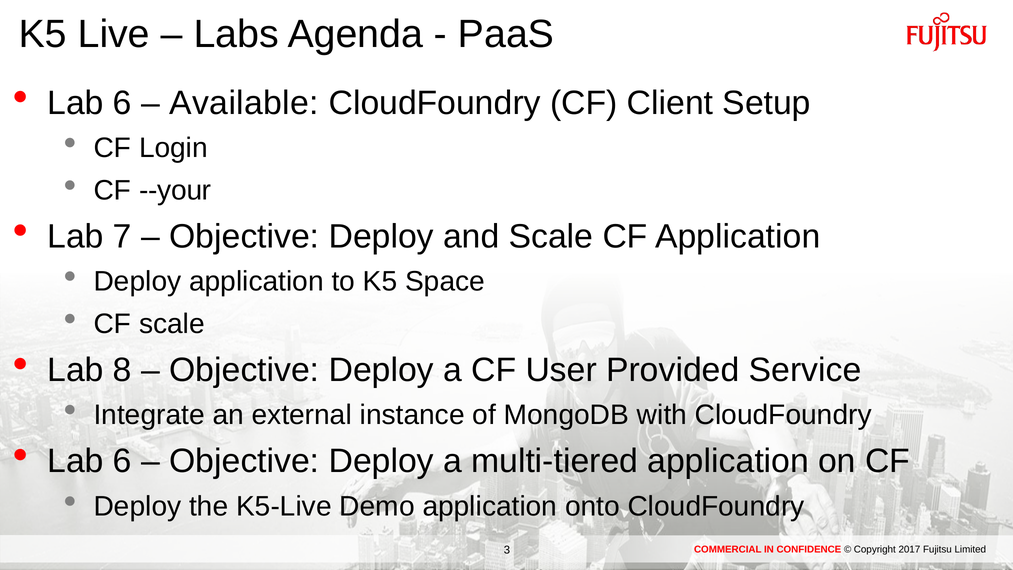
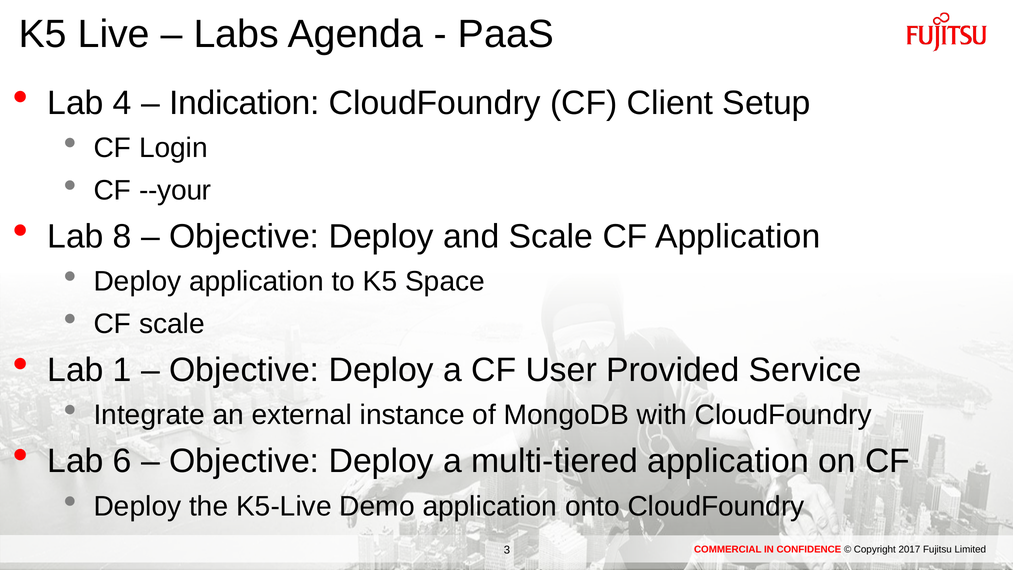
6: 6 -> 4 (122, 103)
Available: Available -> Indication (244, 103)
7: 7 -> 8 (122, 236)
8: 8 -> 1 (122, 370)
